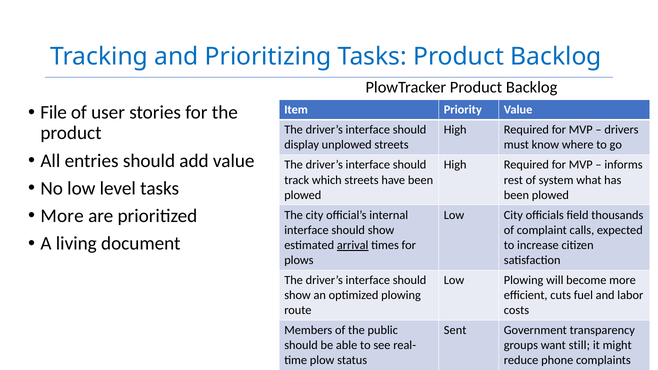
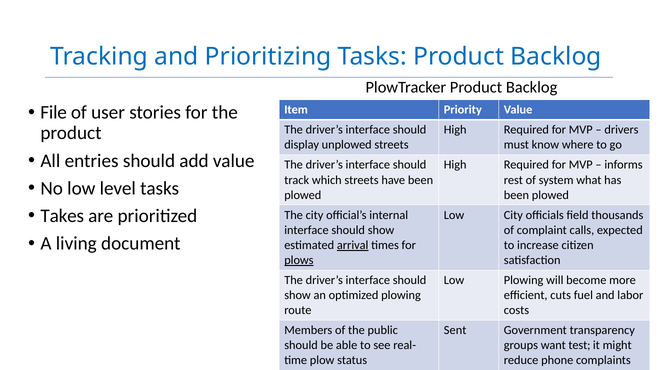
More: More -> Takes (62, 216)
plows underline: none -> present (299, 260)
still: still -> test (579, 345)
